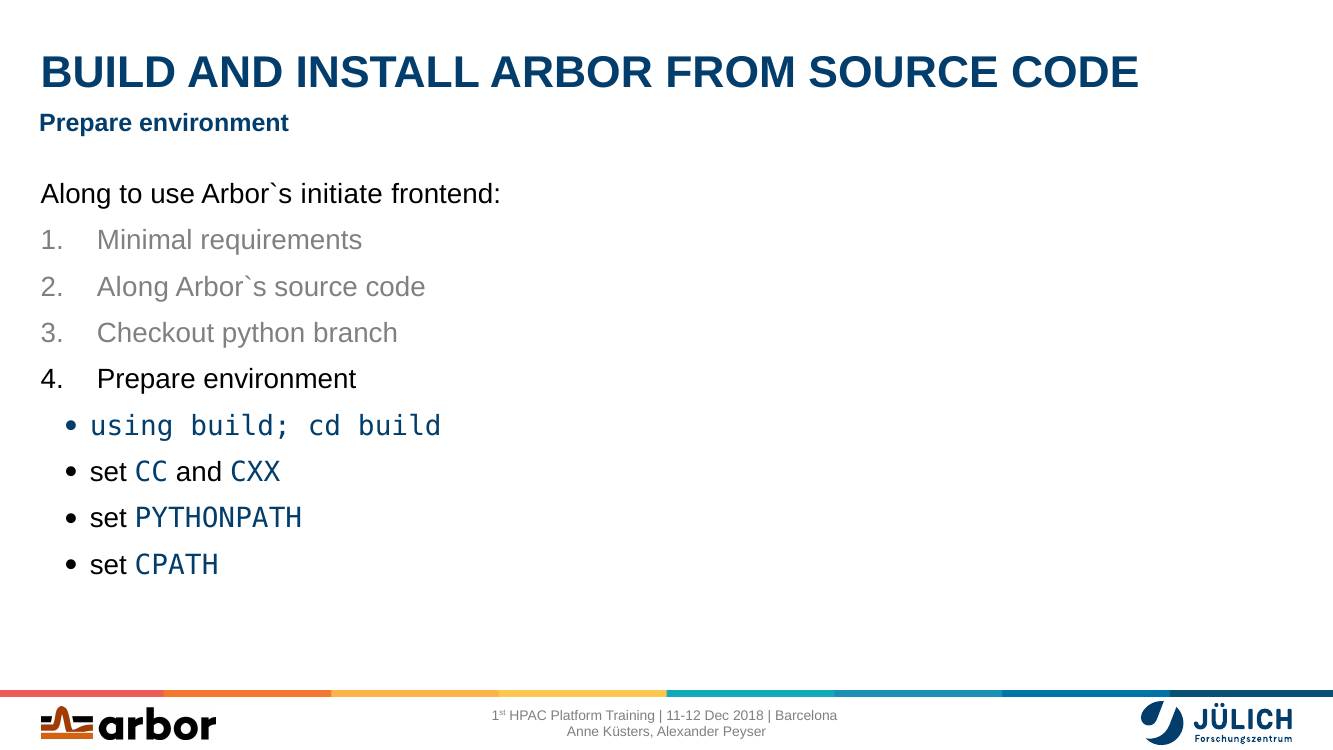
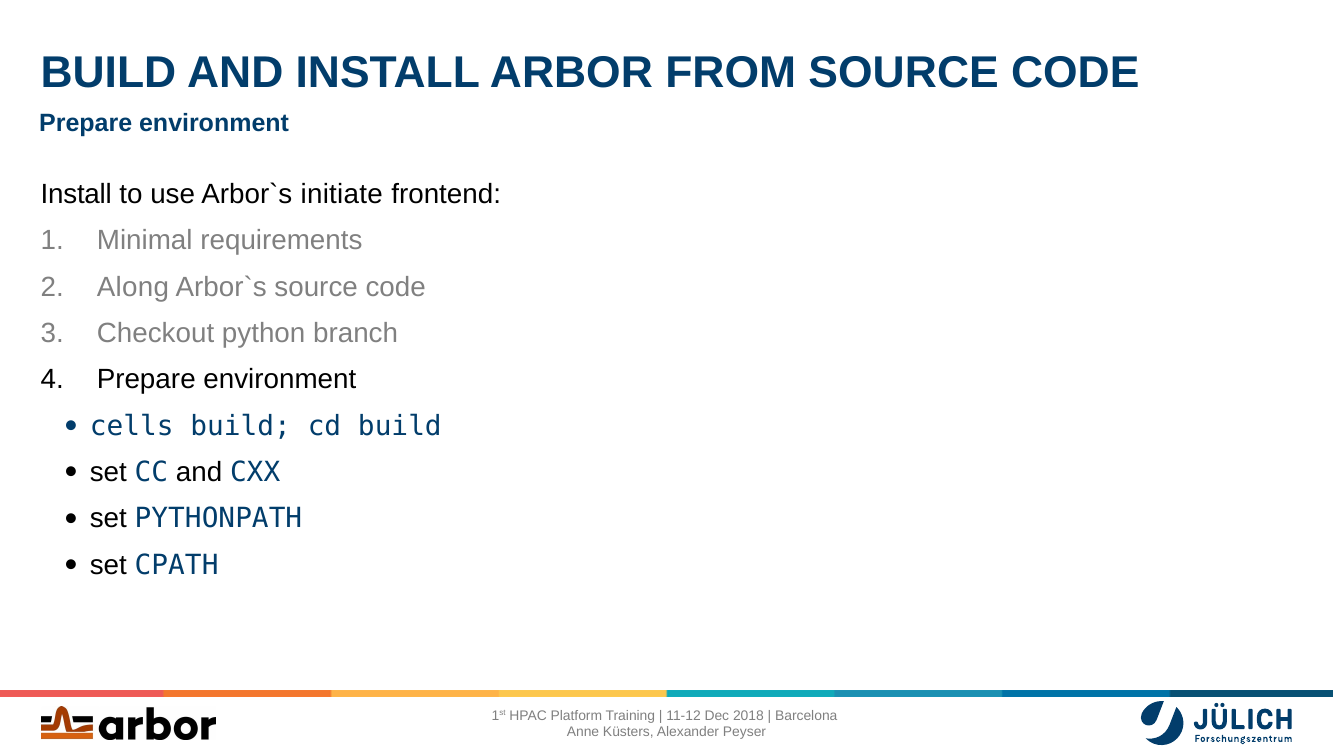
Along: Along -> Install (76, 194)
using: using -> cells (132, 426)
